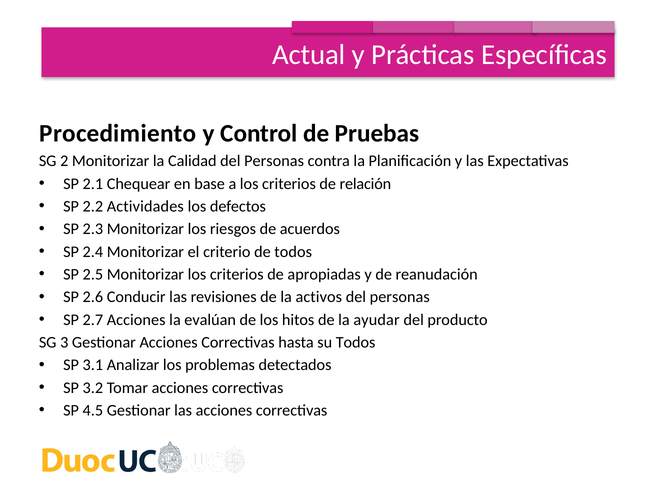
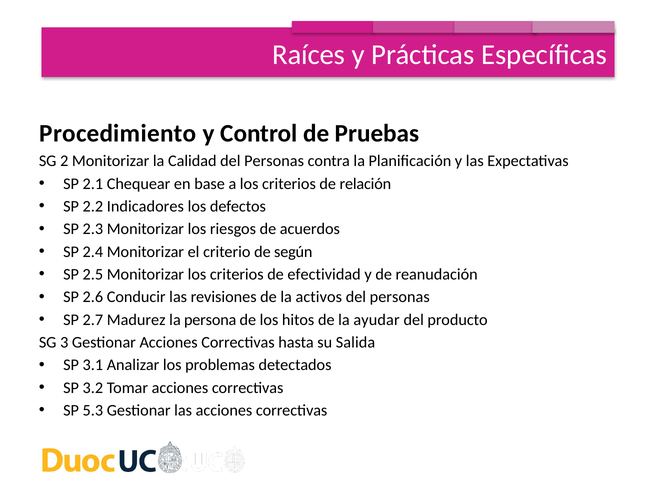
Actual: Actual -> Raíces (309, 55)
Actividades: Actividades -> Indicadores (145, 206)
de todos: todos -> según (293, 252)
apropiadas: apropiadas -> efectividad (324, 274)
2.7 Acciones: Acciones -> Madurez (136, 320)
evalúan: evalúan -> persona (210, 320)
su Todos: Todos -> Salida (355, 342)
4.5: 4.5 -> 5.3 (93, 410)
